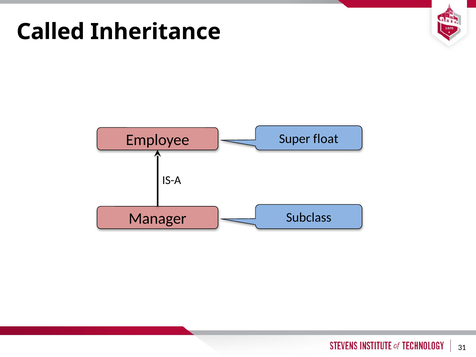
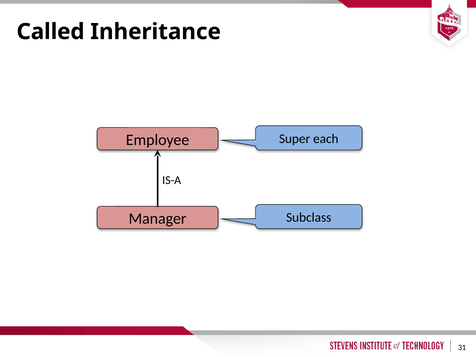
float: float -> each (326, 139)
